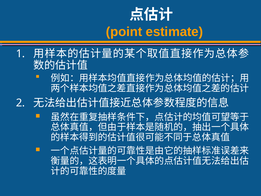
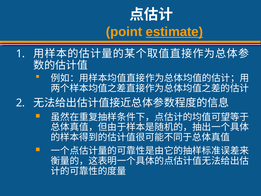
estimate underline: none -> present (174, 32)
